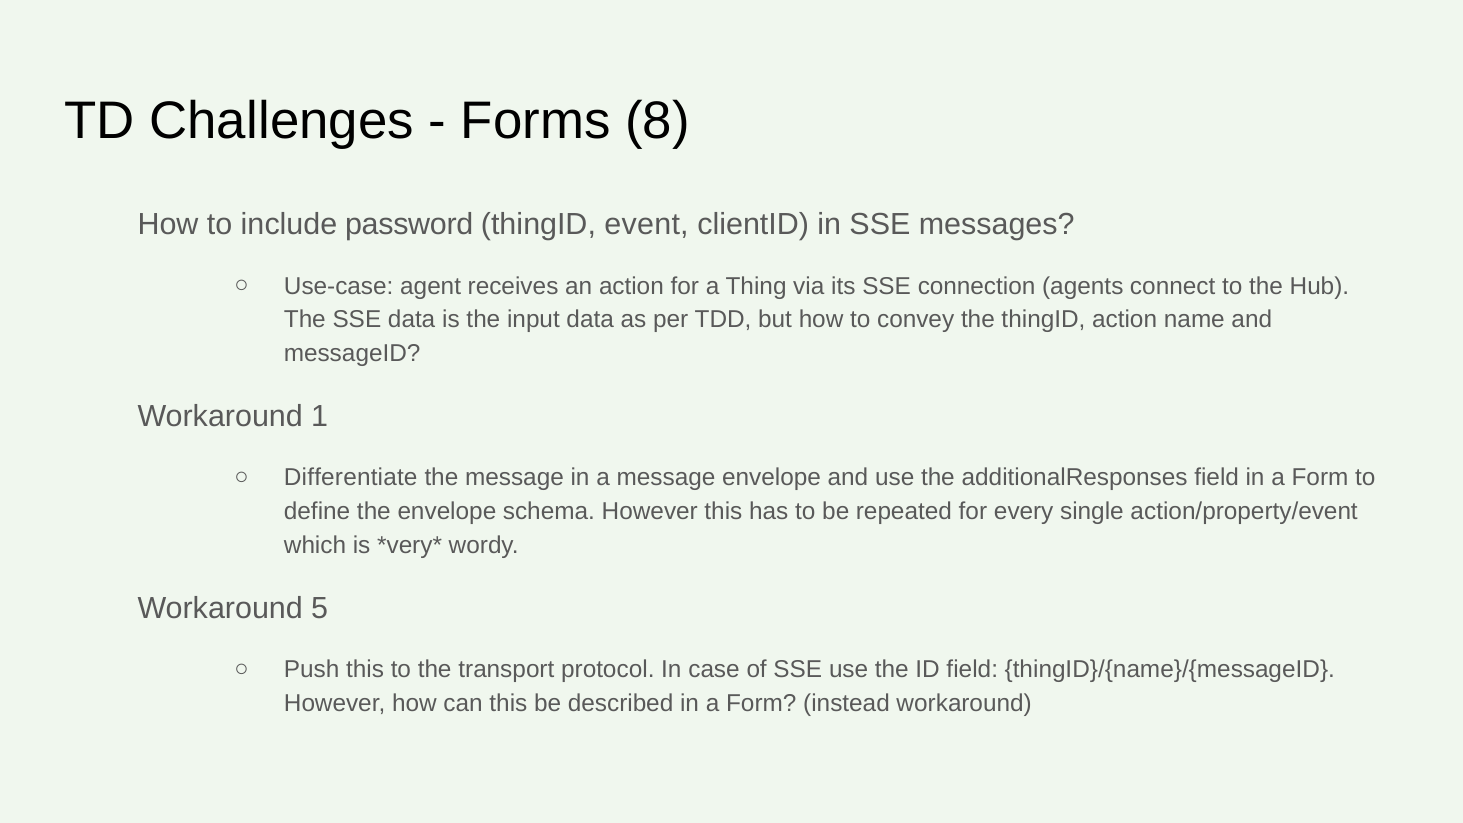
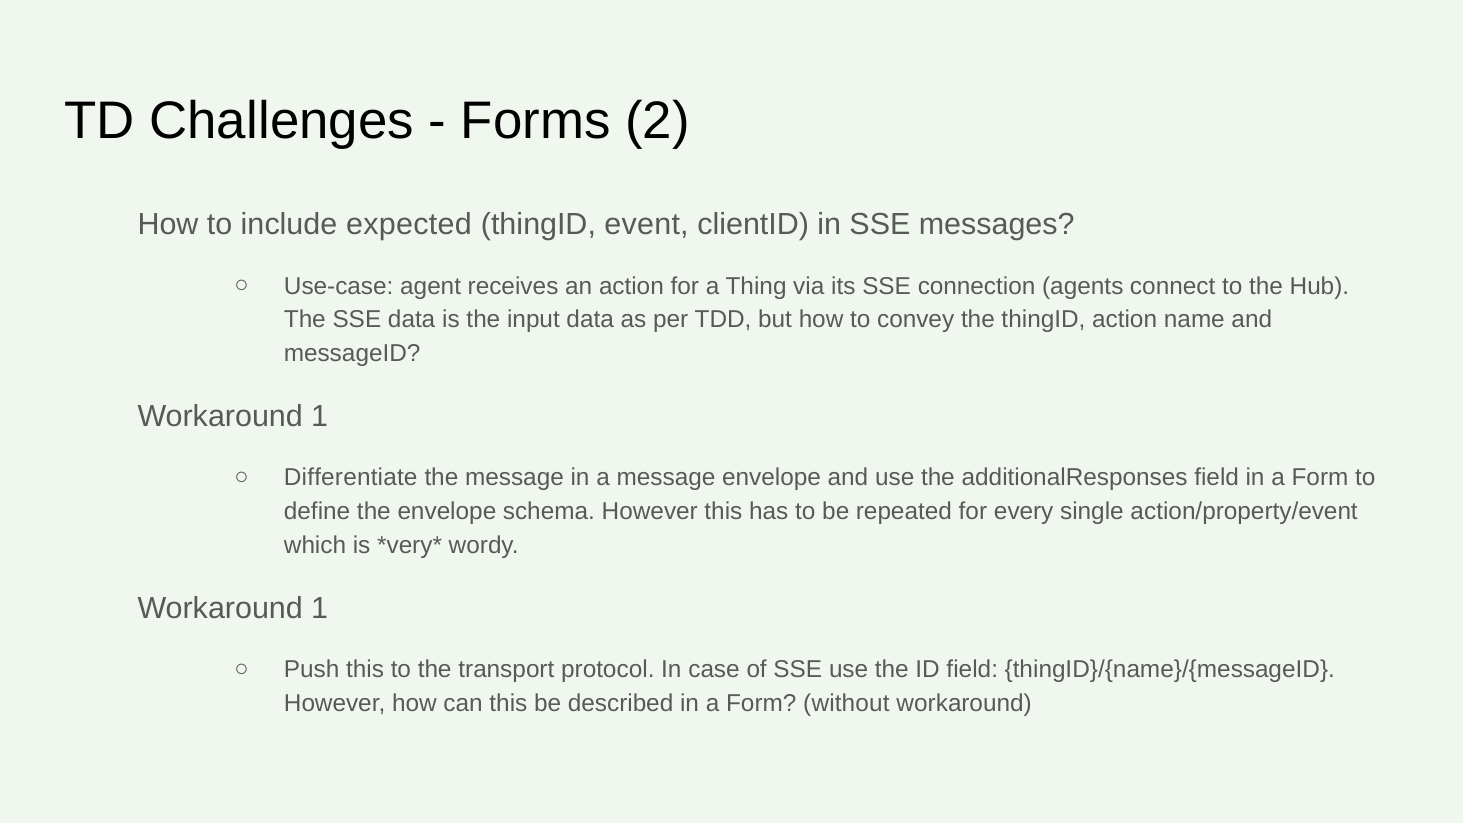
8: 8 -> 2 (658, 121)
password: password -> expected (409, 225)
5: 5 -> 1 (320, 608)
instead: instead -> without (846, 703)
